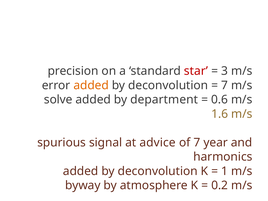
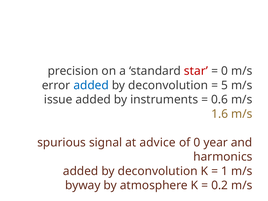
3: 3 -> 0 (225, 71)
added colour: orange -> blue (91, 85)
7: 7 -> 5 (225, 85)
solve: solve -> issue (58, 100)
department: department -> instruments (164, 100)
of 7: 7 -> 0 (197, 143)
